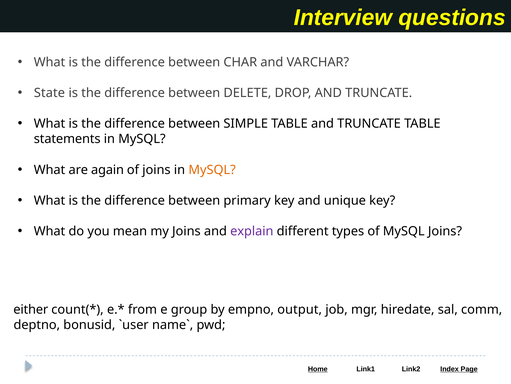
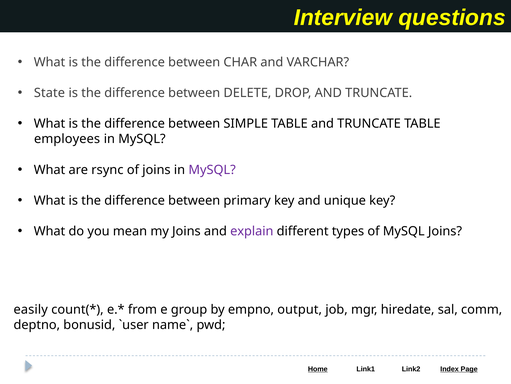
statements: statements -> employees (67, 139)
again: again -> rsync (107, 169)
MySQL colour: orange -> purple (212, 169)
either: either -> easily (31, 309)
